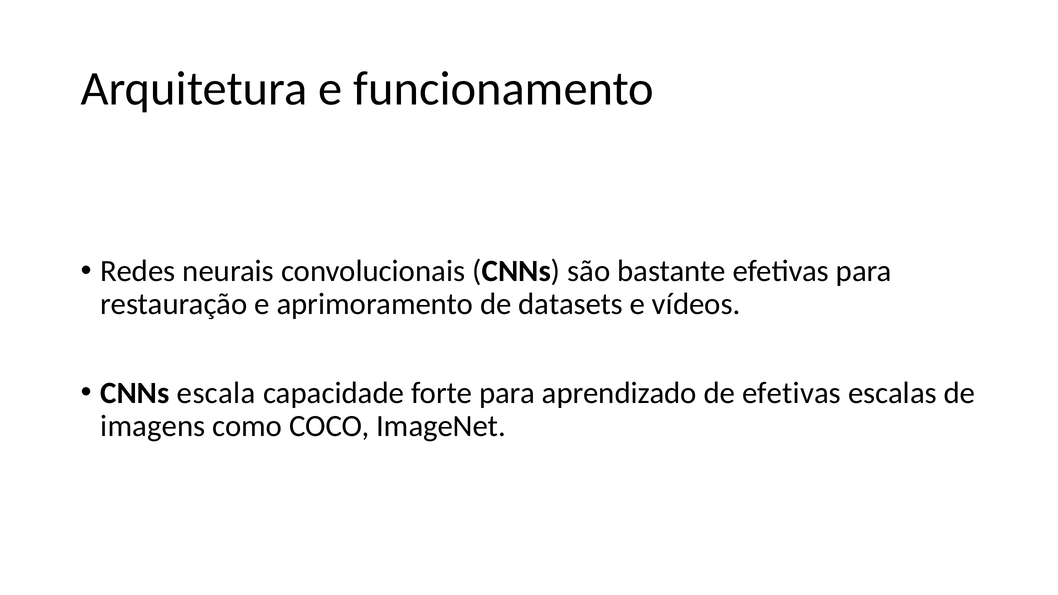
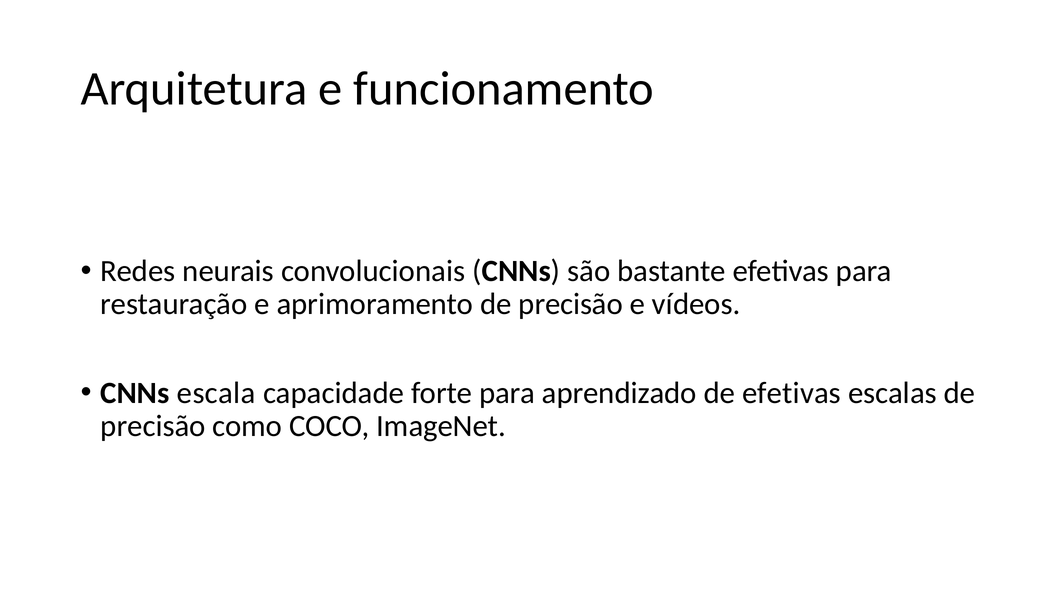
aprimoramento de datasets: datasets -> precisão (571, 304)
imagens: imagens -> precisão (153, 426)
